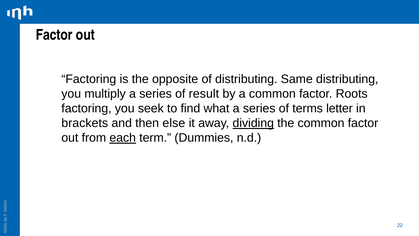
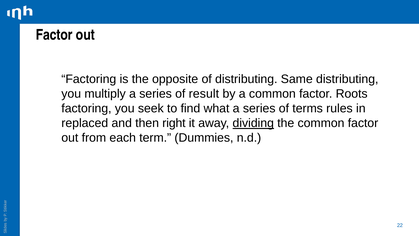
letter: letter -> rules (339, 108)
brackets: brackets -> replaced (85, 123)
else: else -> right (174, 123)
each underline: present -> none (123, 138)
